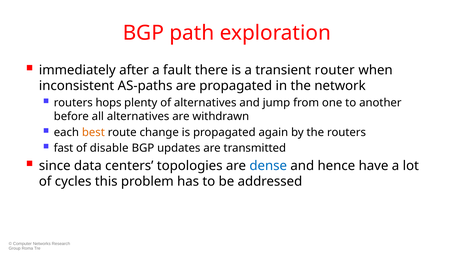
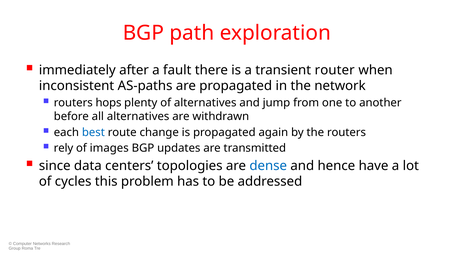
best colour: orange -> blue (93, 132)
fast: fast -> rely (63, 148)
disable: disable -> images (109, 148)
